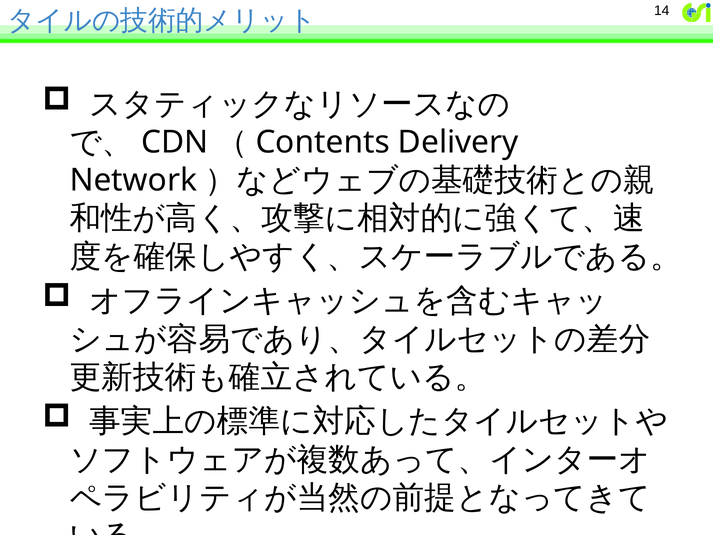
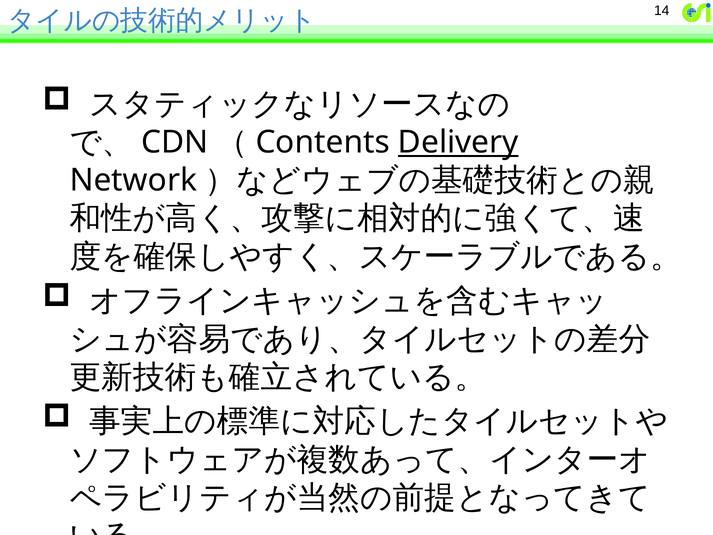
Delivery underline: none -> present (458, 142)
